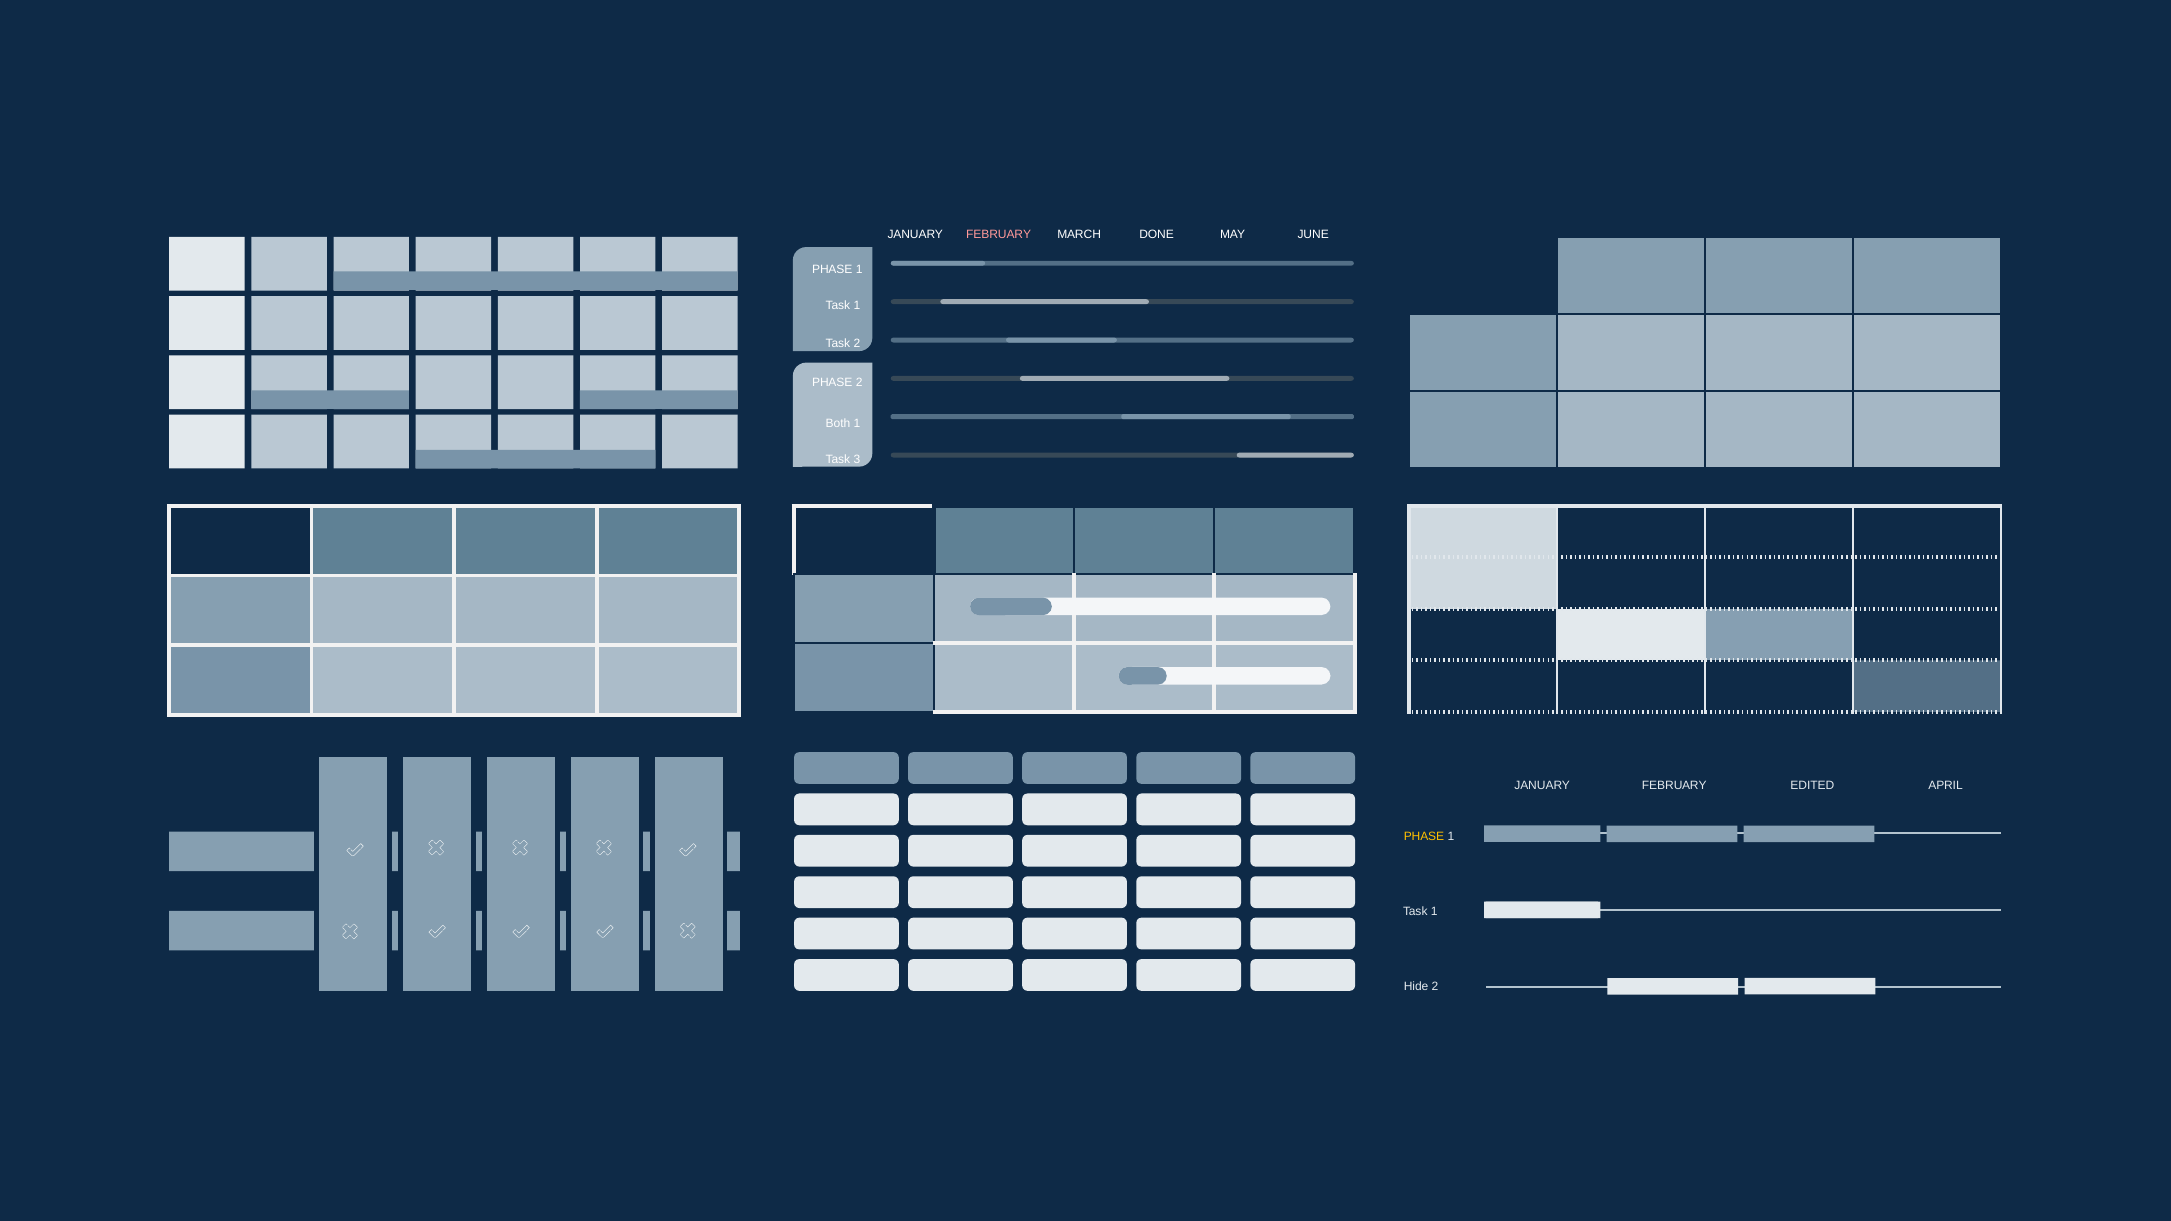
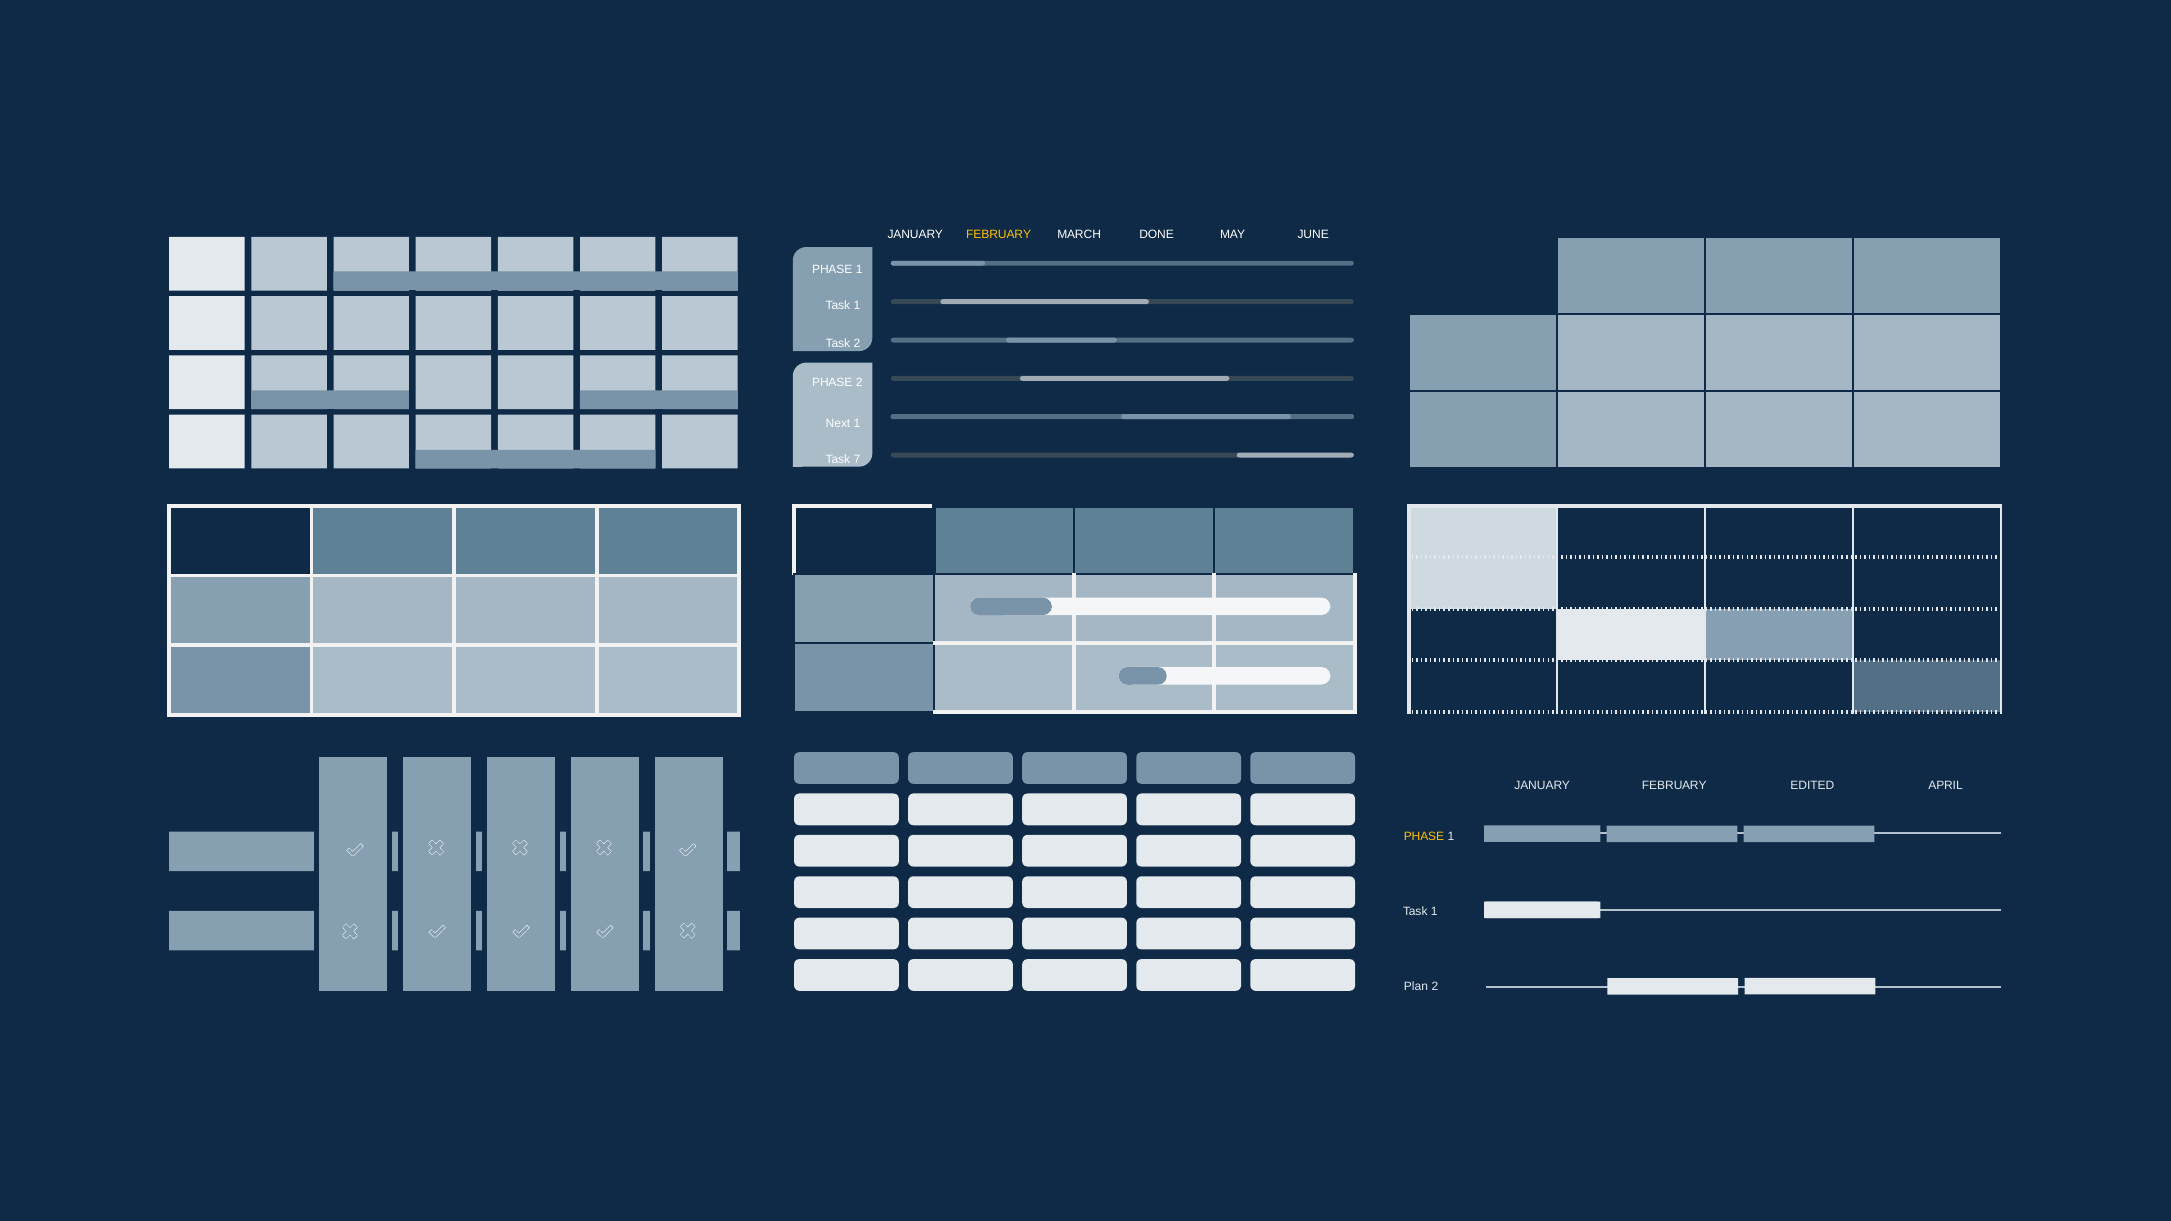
FEBRUARY colour: pink -> yellow (999, 234)
Both: Both -> Next (838, 424)
3: 3 -> 7 (857, 460)
Hide: Hide -> Plan (1416, 987)
